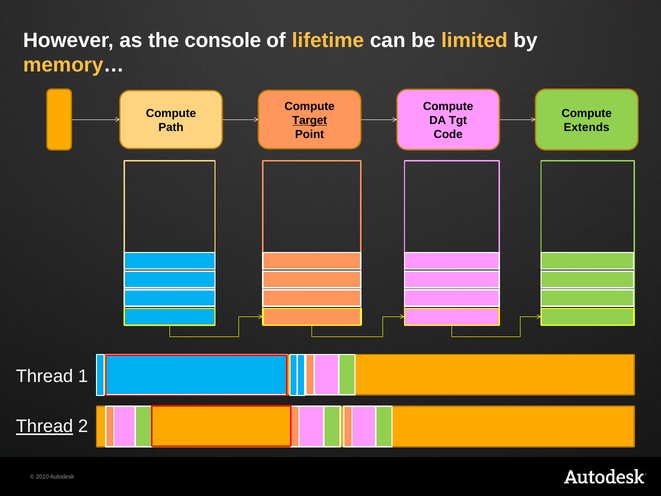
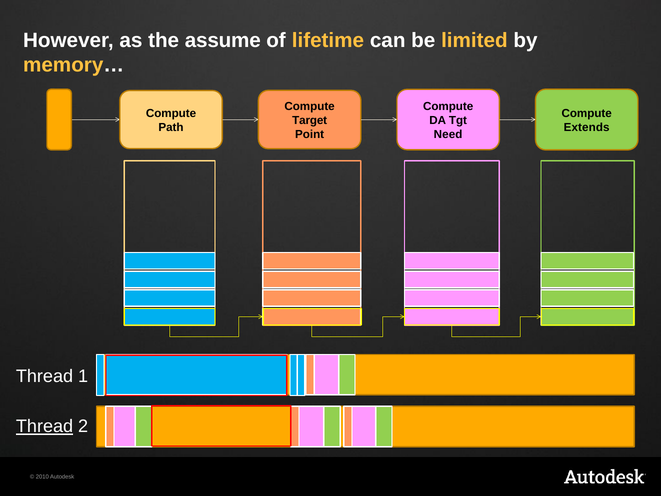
console: console -> assume (223, 40)
Target underline: present -> none (310, 120)
Code: Code -> Need (448, 134)
